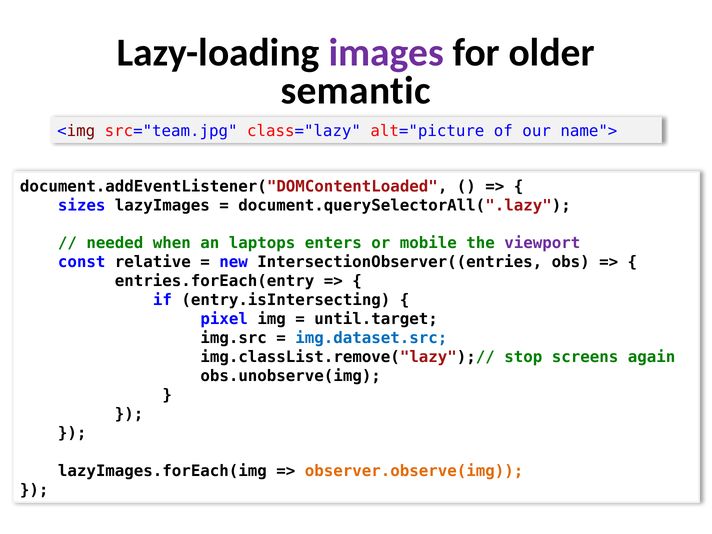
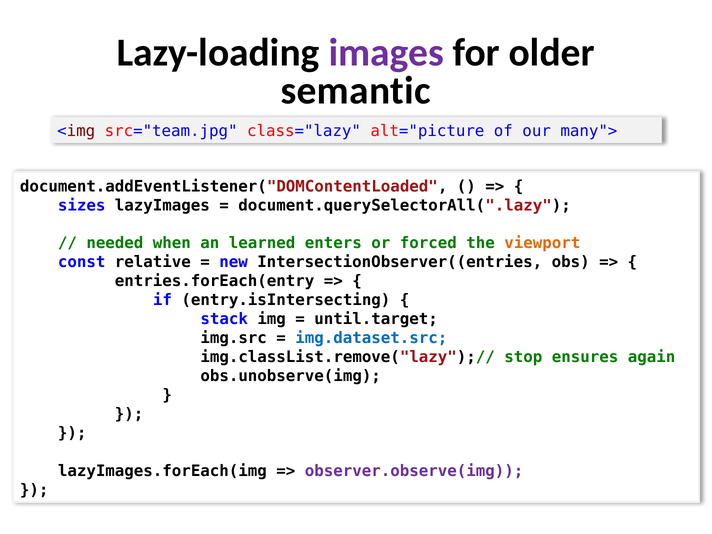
name">: name"> -> many"> (589, 131)
laptops: laptops -> learned (262, 243)
mobile: mobile -> forced (428, 243)
viewport colour: purple -> orange (542, 243)
pixel: pixel -> stack (224, 319)
screens: screens -> ensures (585, 357)
observer.observe(img colour: orange -> purple (414, 471)
